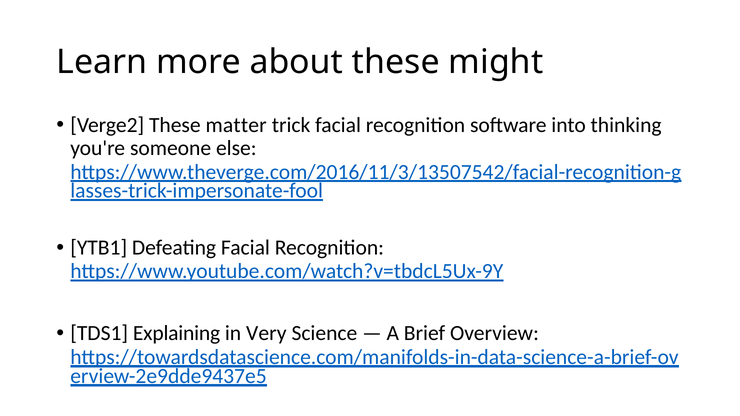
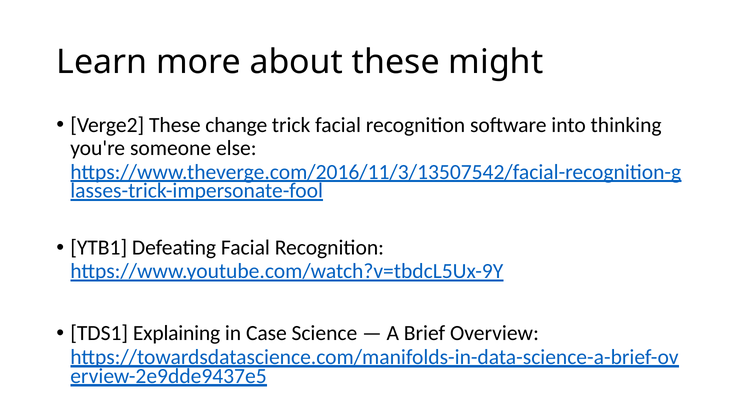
matter: matter -> change (236, 125)
Very: Very -> Case (266, 334)
